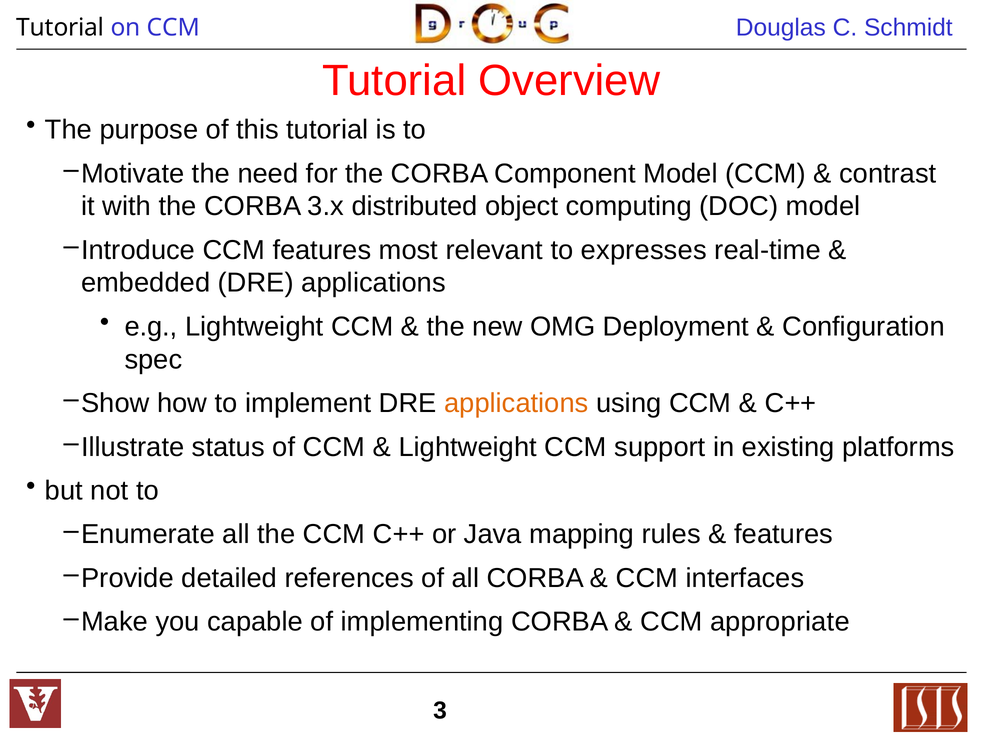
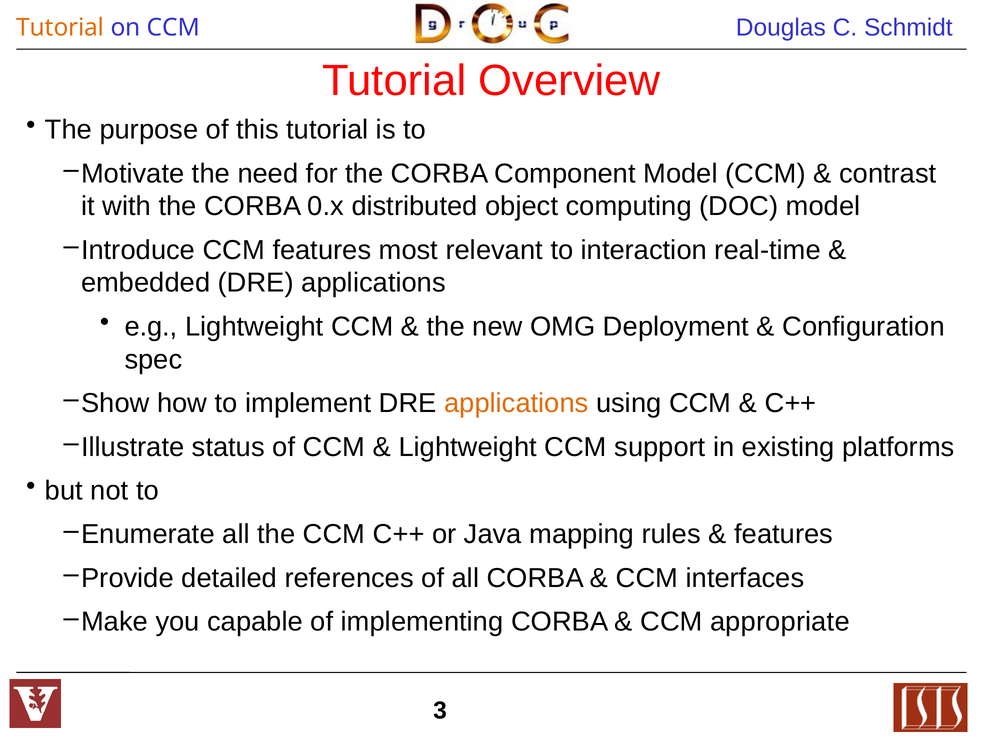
Tutorial colour: black -> orange (60, 27)
3.x: 3.x -> 0.x (326, 206)
expresses: expresses -> interaction (644, 250)
